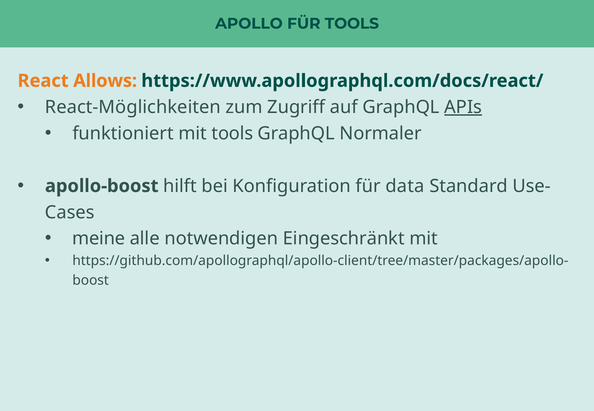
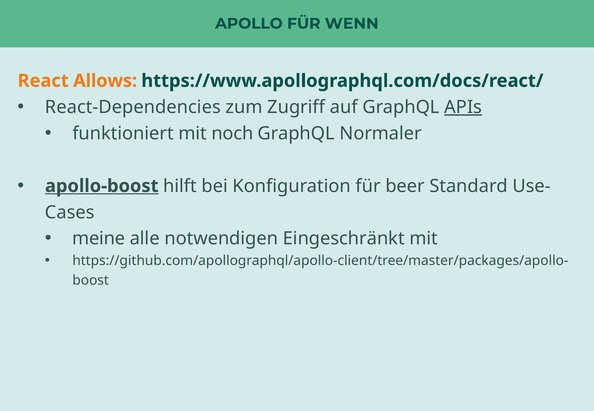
FÜR TOOLS: TOOLS -> WENN (352, 24)
React-Möglichkeiten: React-Möglichkeiten -> React-Dependencies (133, 107)
mit tools: tools -> noch (232, 133)
apollo-boost underline: none -> present (102, 186)
data: data -> beer (405, 186)
